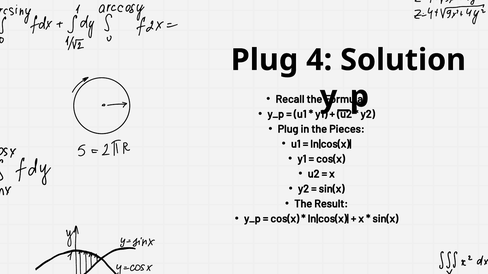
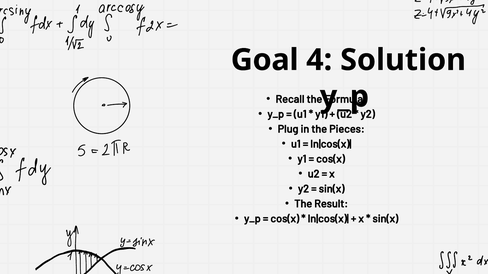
Plug: Plug -> Goal (265, 60)
